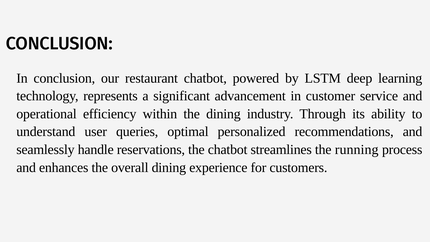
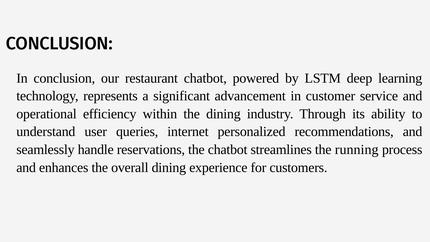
optimal: optimal -> internet (188, 132)
